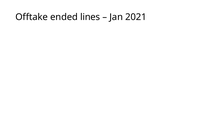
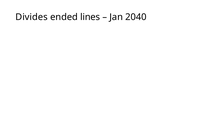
Offtake: Offtake -> Divides (32, 17)
2021: 2021 -> 2040 (136, 17)
